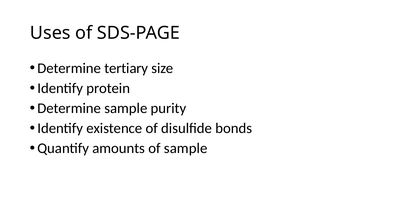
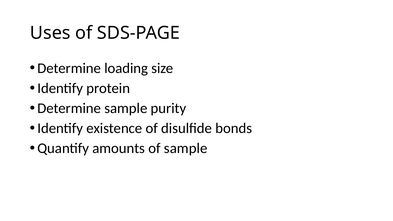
tertiary: tertiary -> loading (126, 68)
